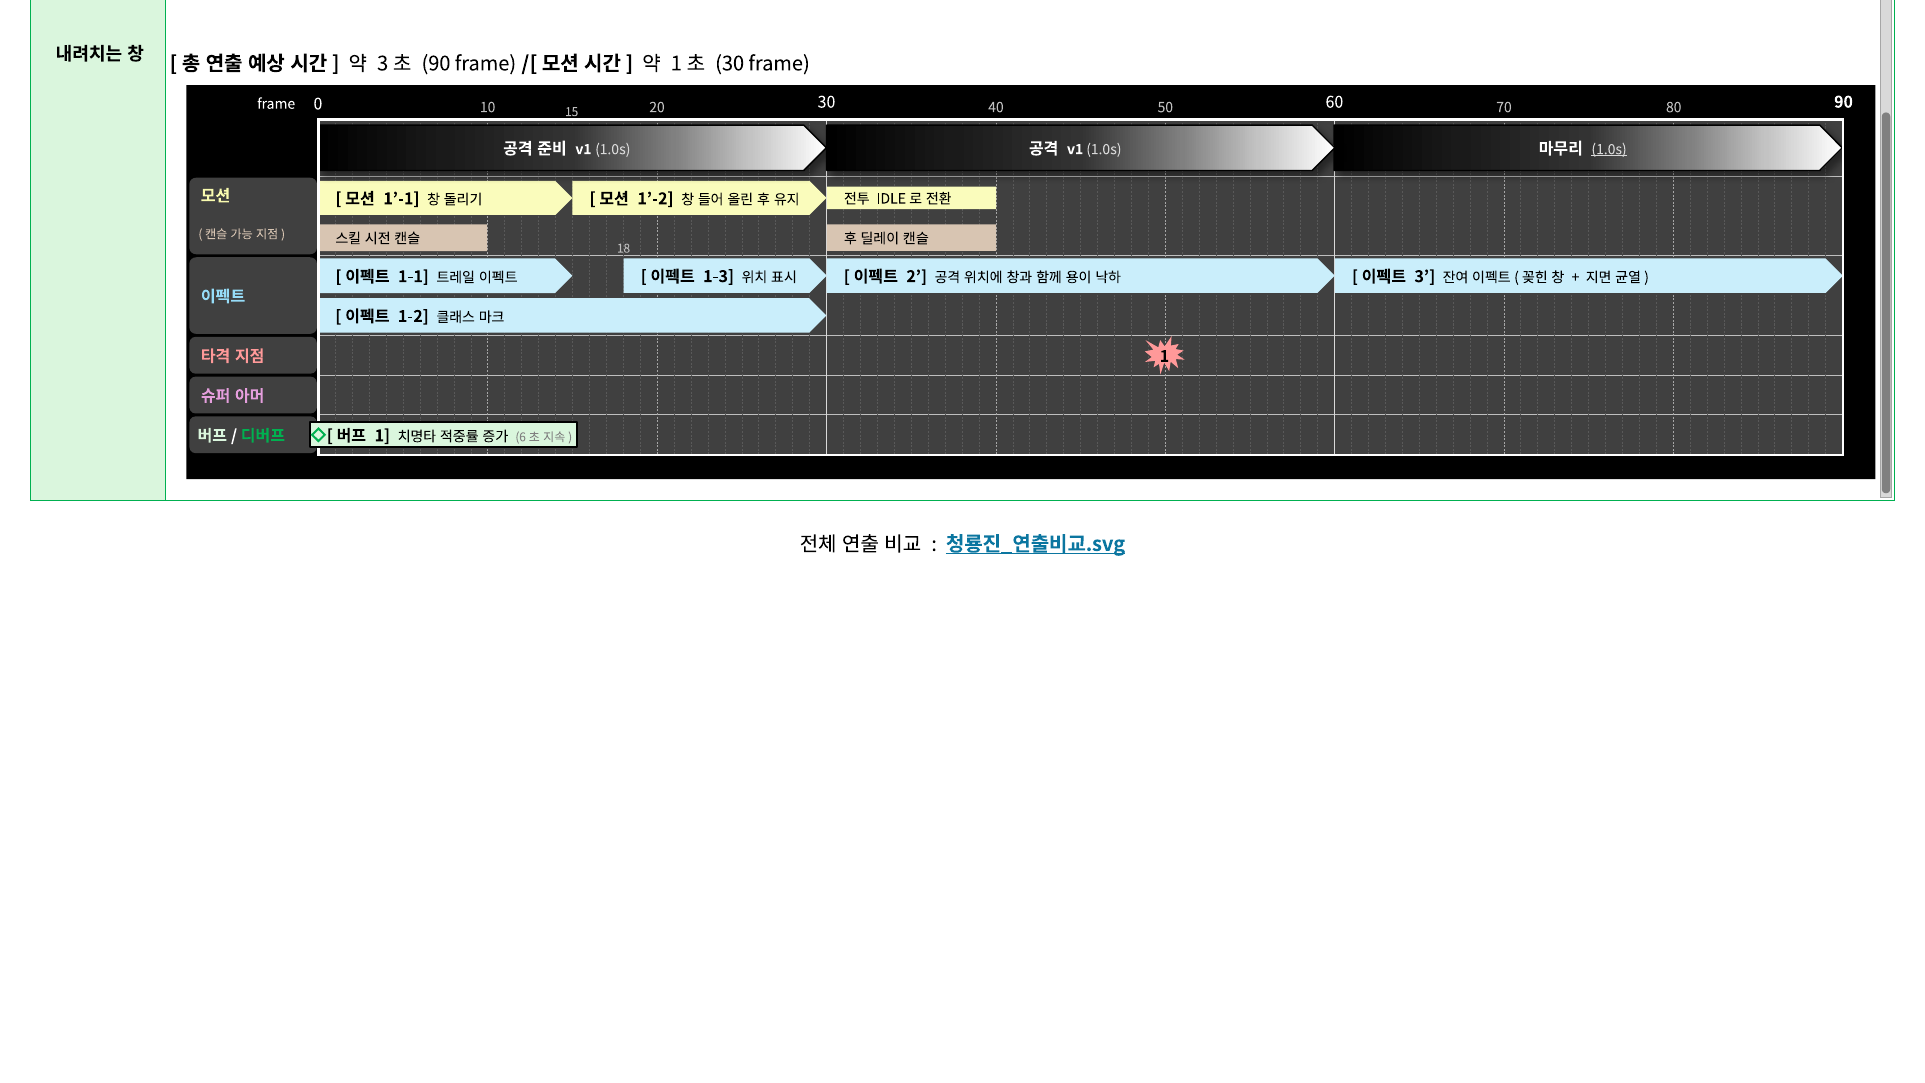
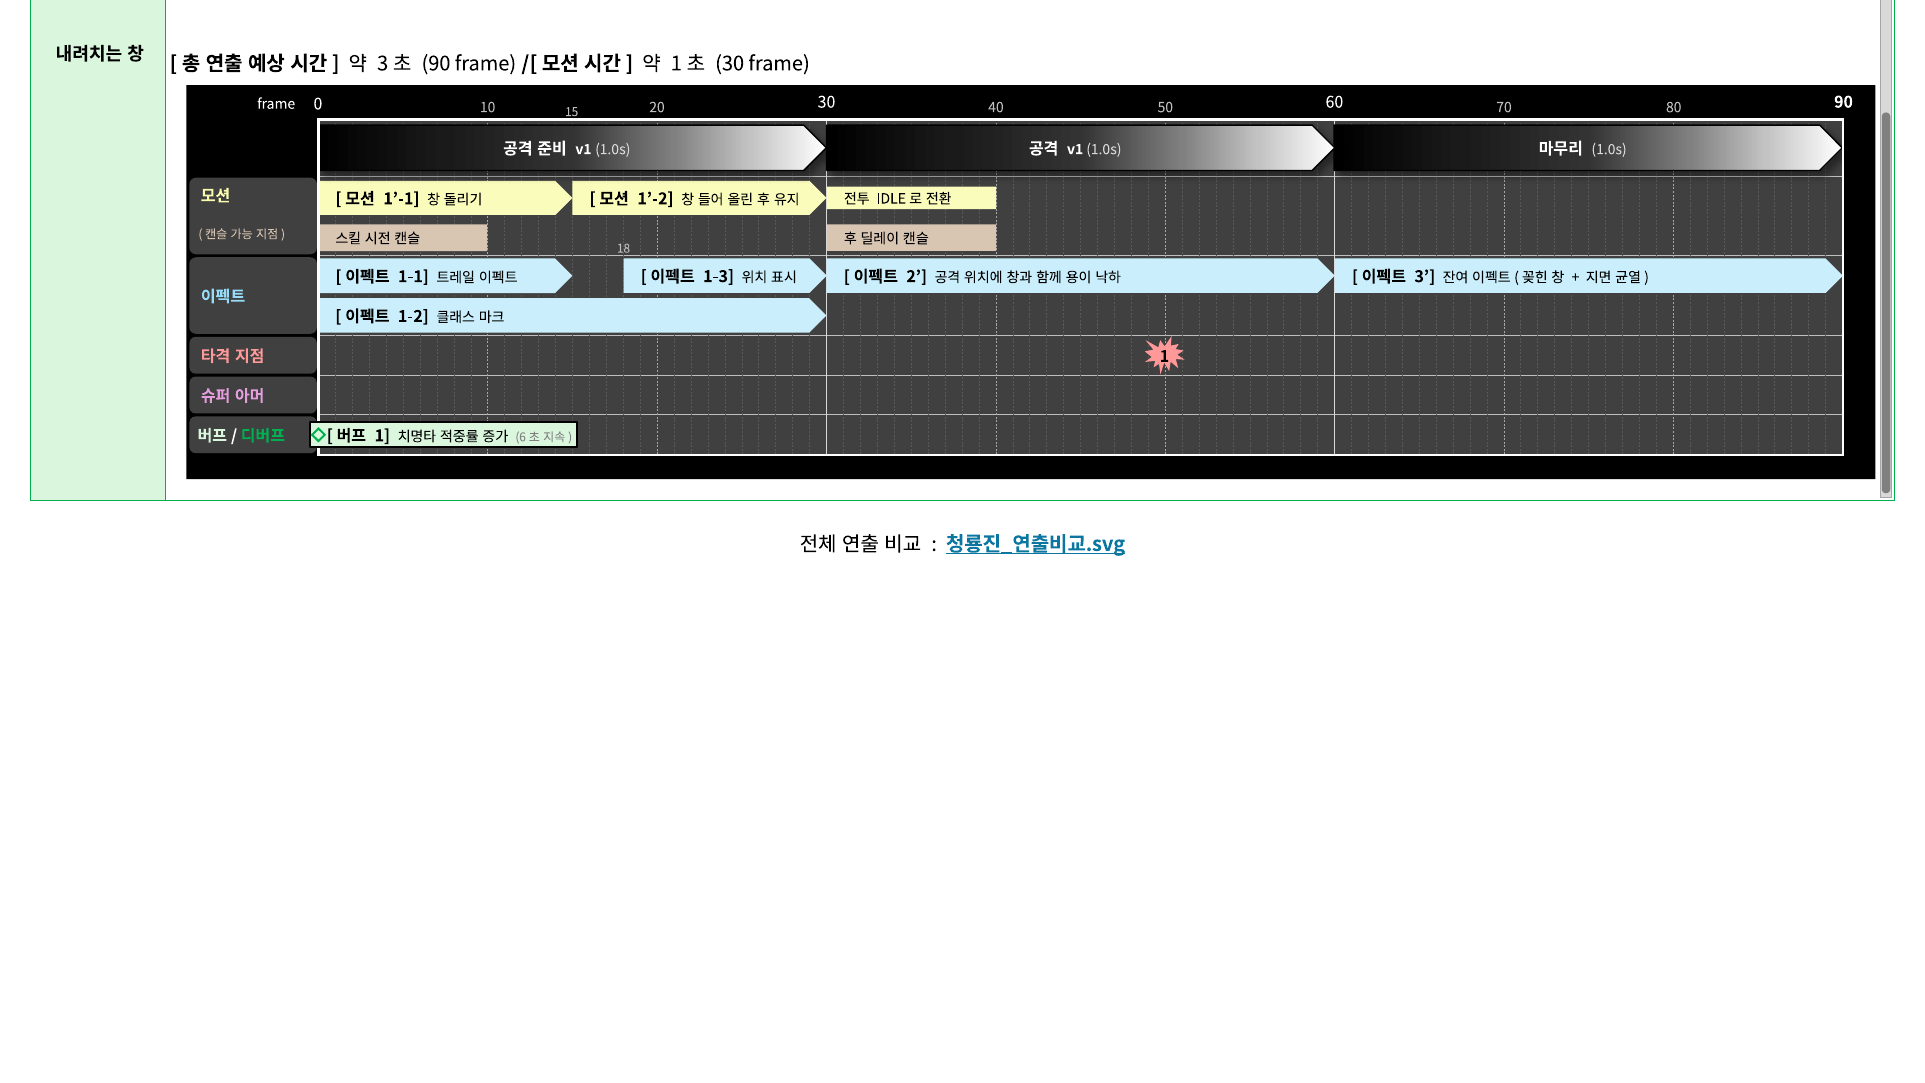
1.0s underline: present -> none (1609, 150)
